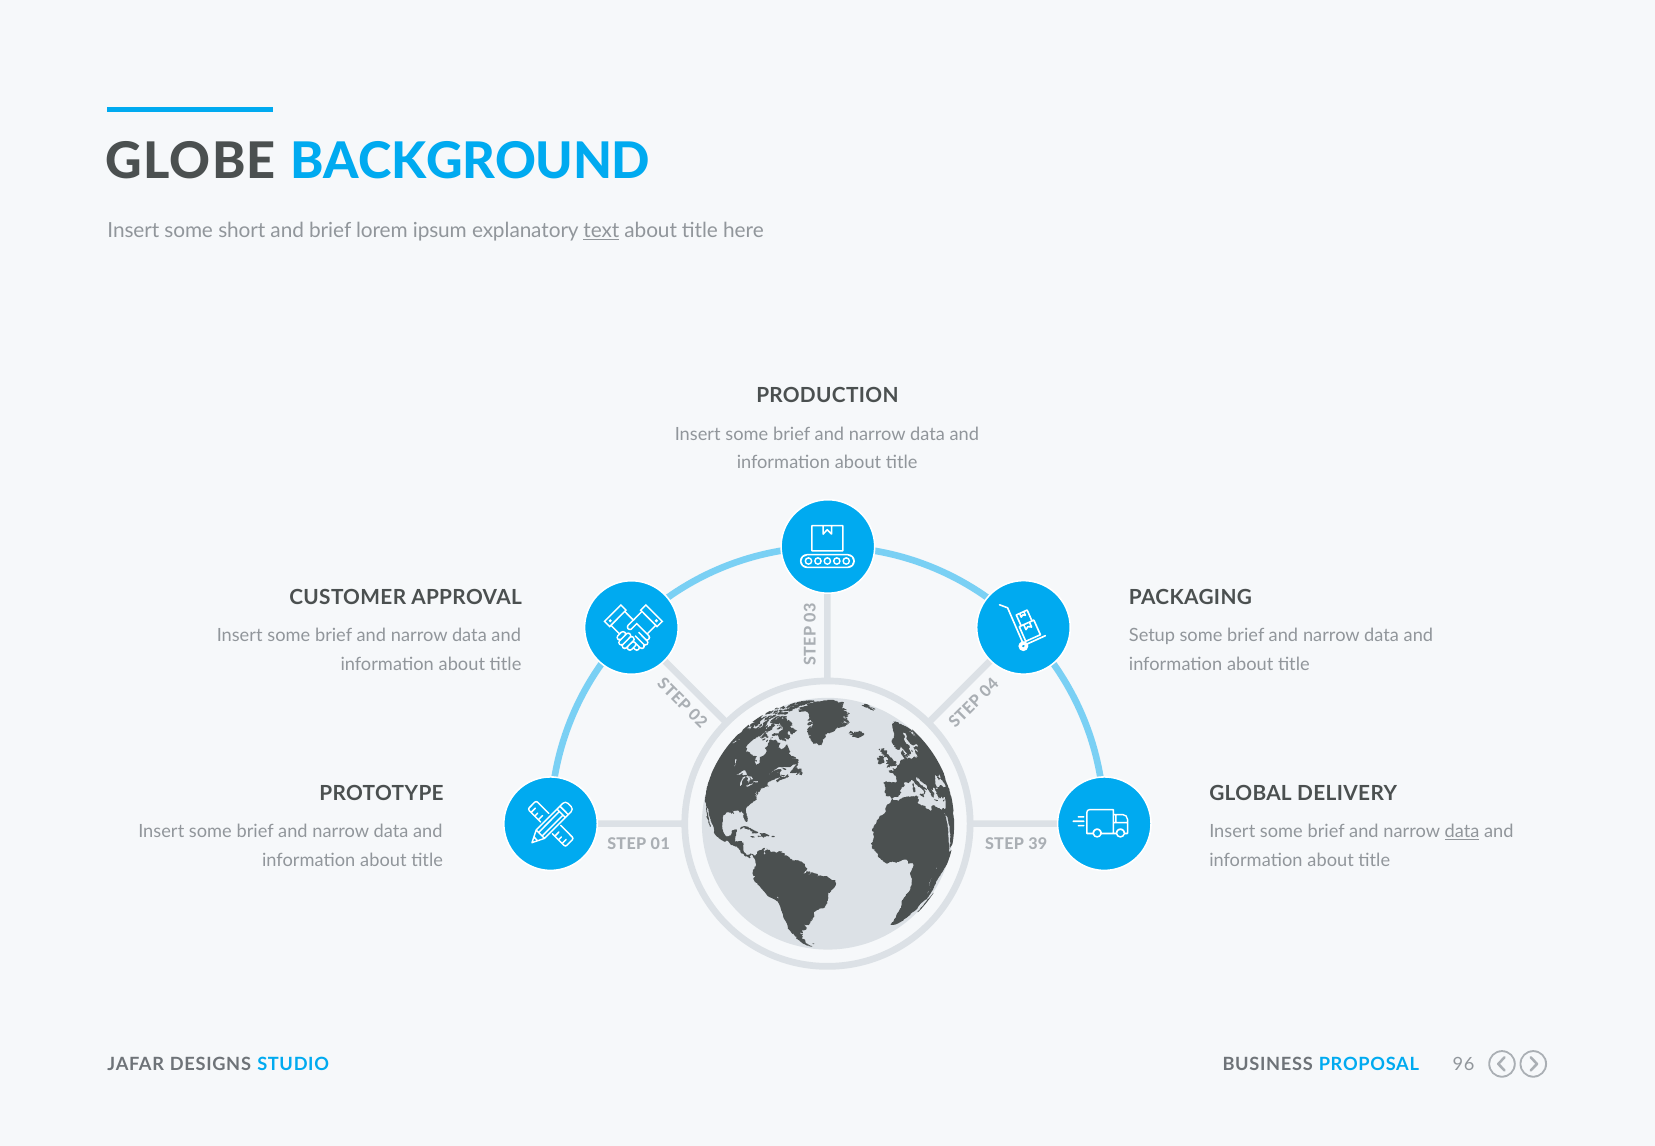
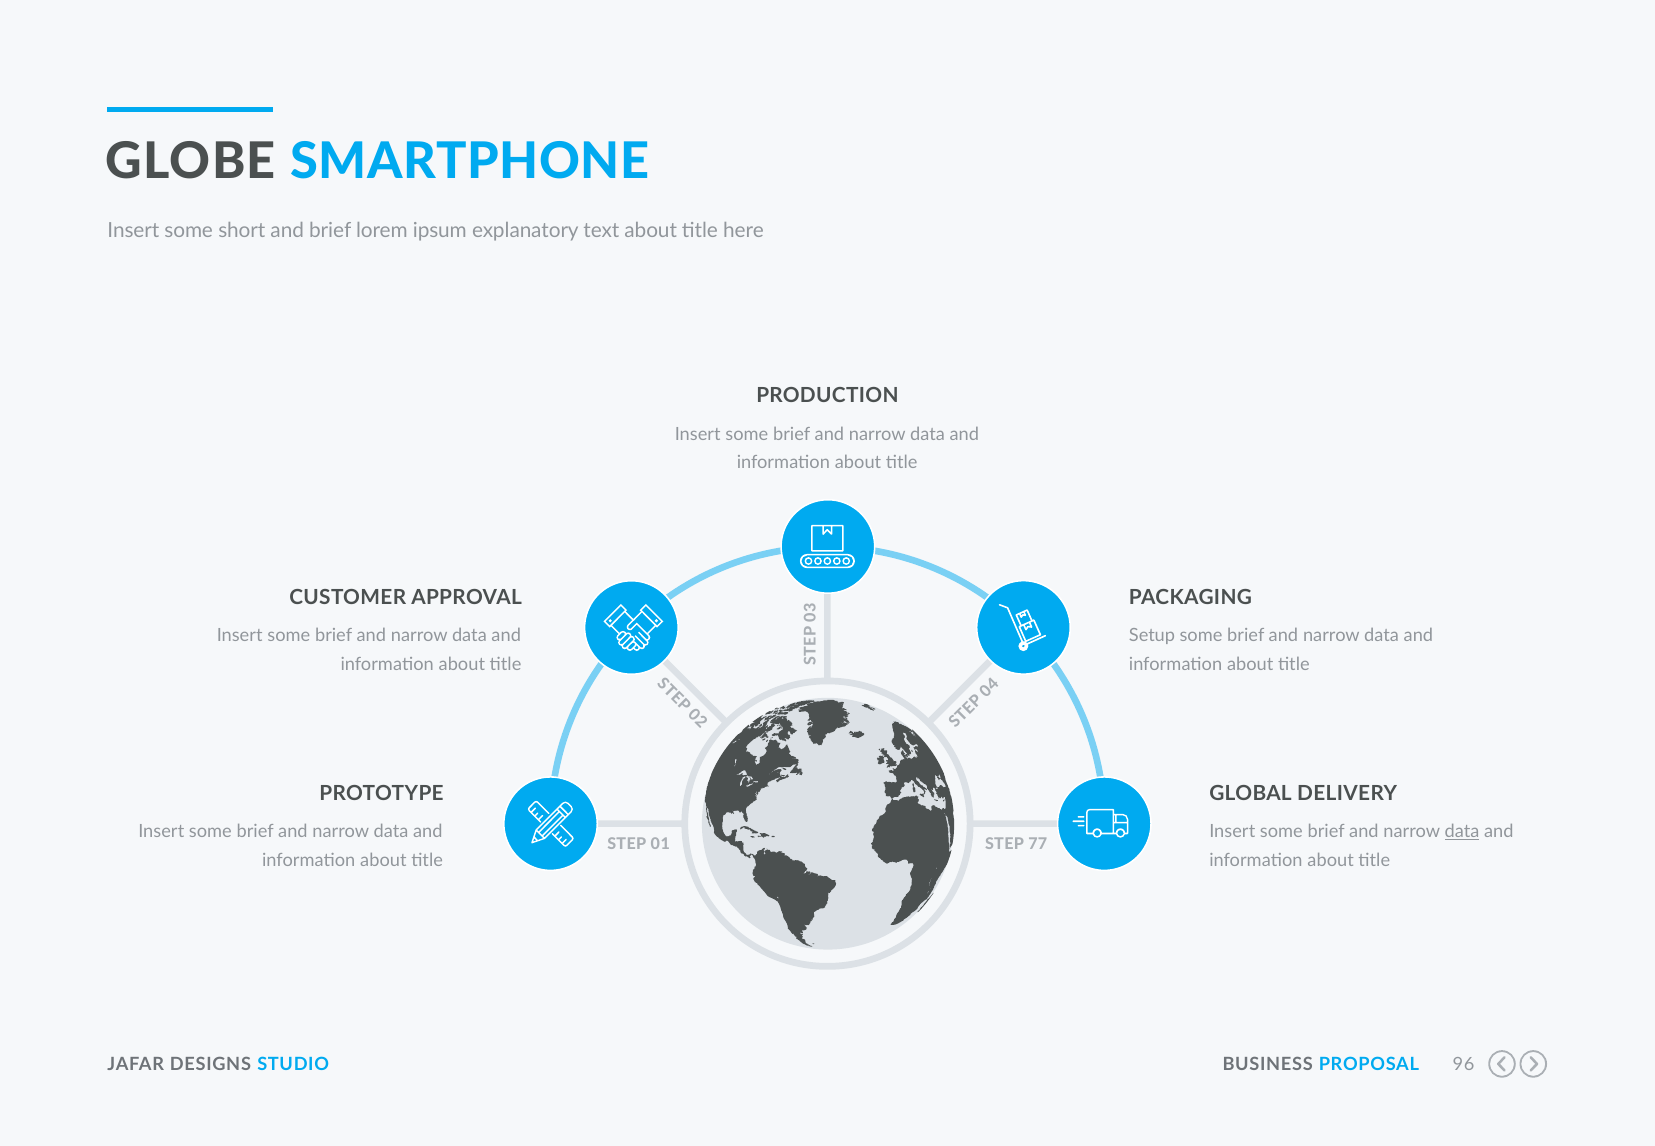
BACKGROUND: BACKGROUND -> SMARTPHONE (470, 162)
text underline: present -> none (601, 230)
39: 39 -> 77 (1038, 844)
